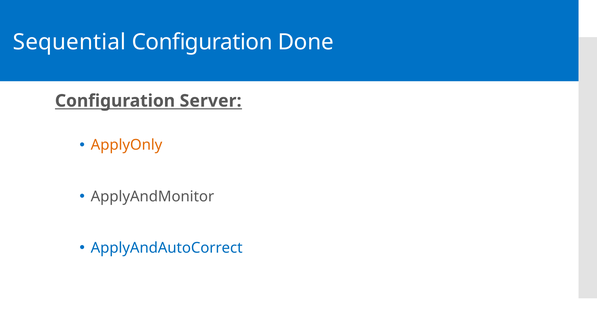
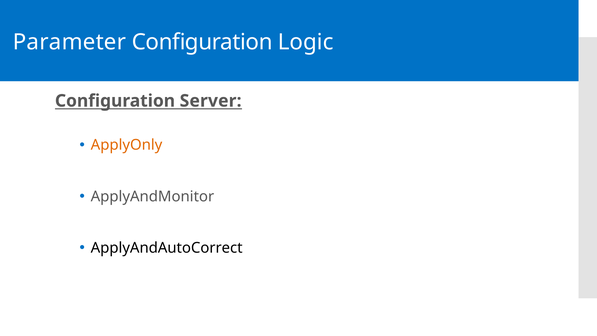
Sequential: Sequential -> Parameter (69, 42)
Done: Done -> Logic (306, 42)
ApplyAndAutoCorrect colour: blue -> black (167, 248)
